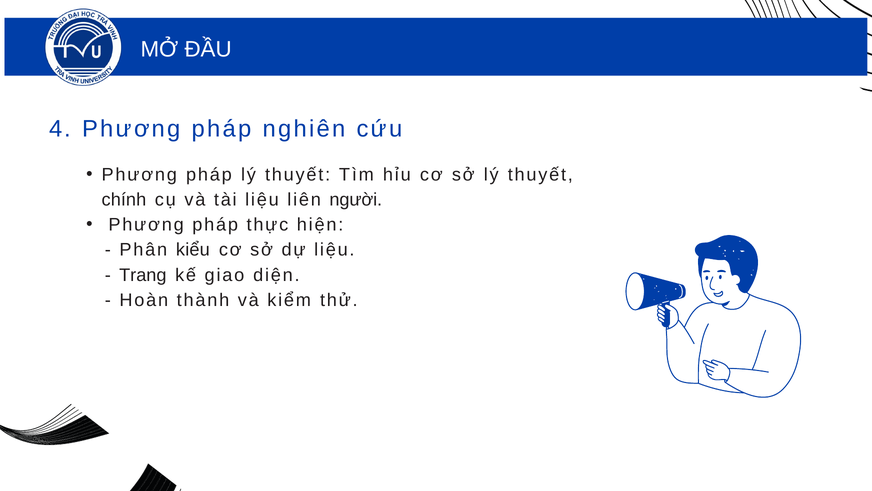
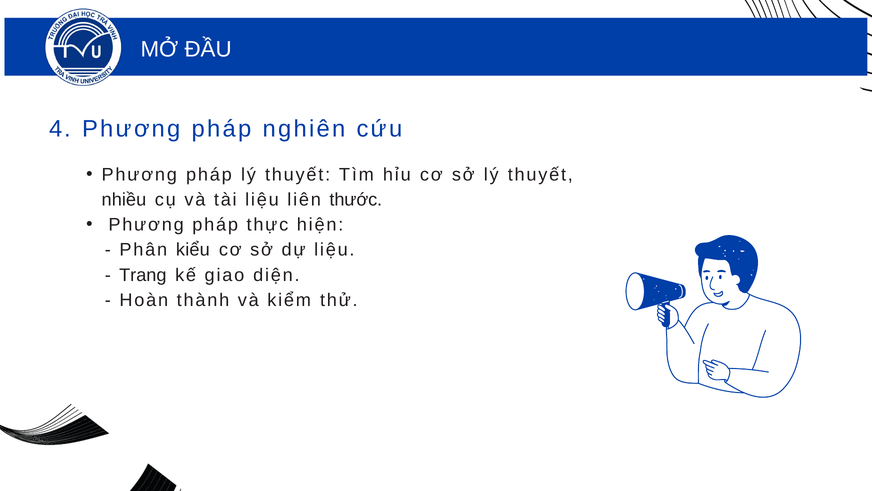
chính: chính -> nhiều (124, 200)
người: người -> thước (356, 200)
